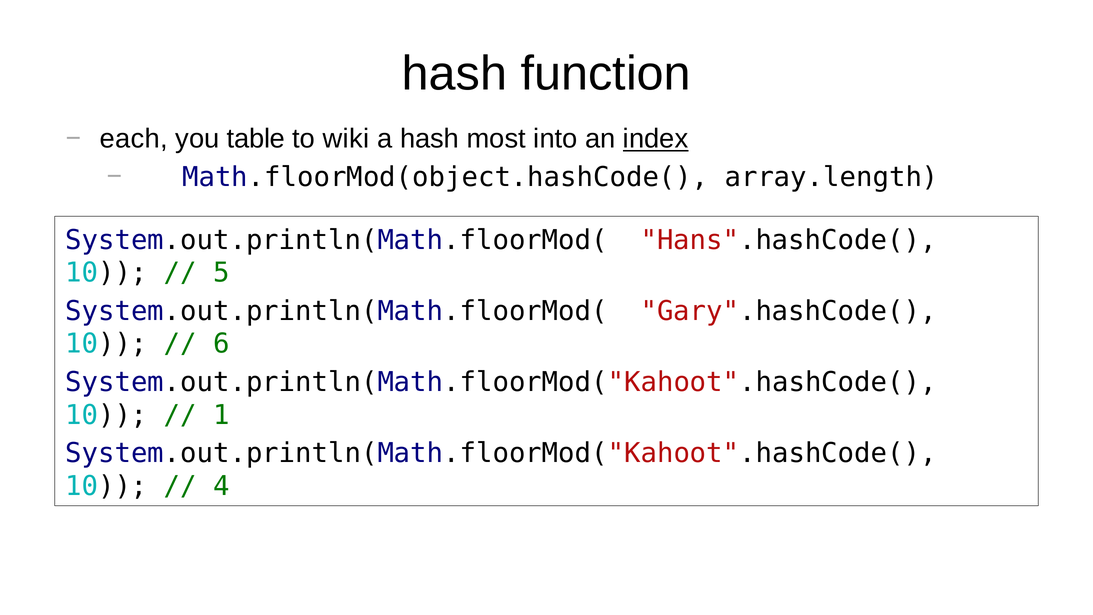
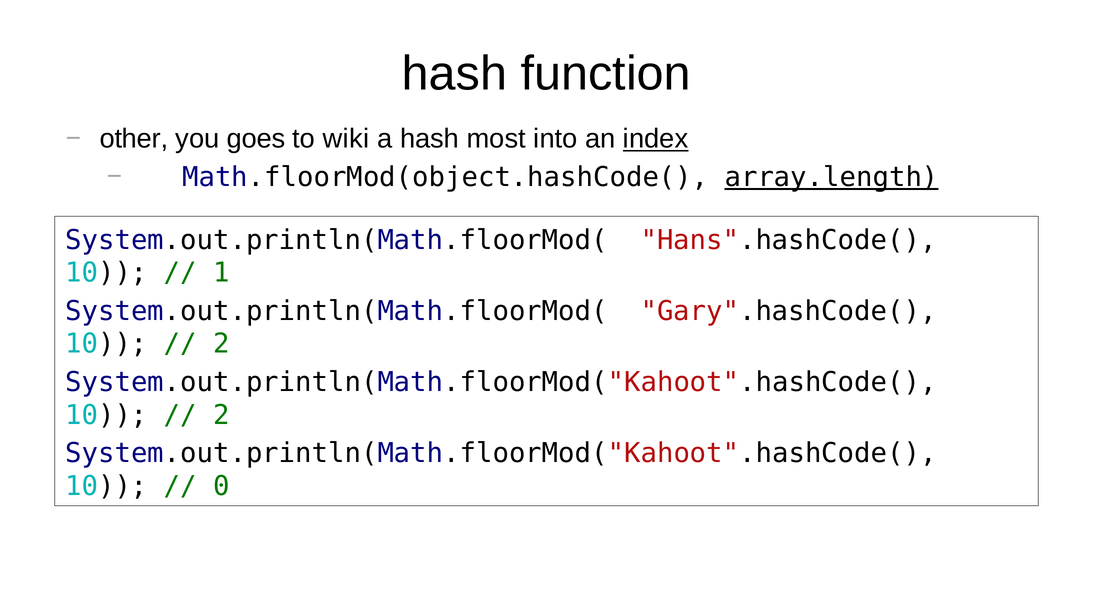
each: each -> other (134, 139)
table: table -> goes (256, 139)
array.length underline: none -> present (832, 177)
5: 5 -> 1 (221, 273)
6: 6 -> 2 (221, 344)
1: 1 -> 2 (221, 415)
4: 4 -> 0 (221, 486)
